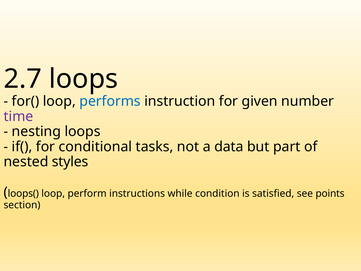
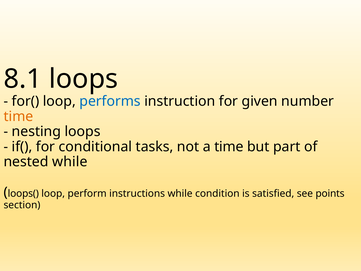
2.7: 2.7 -> 8.1 (23, 79)
time colour: purple -> orange (18, 116)
a data: data -> time (229, 147)
nested styles: styles -> while (70, 162)
